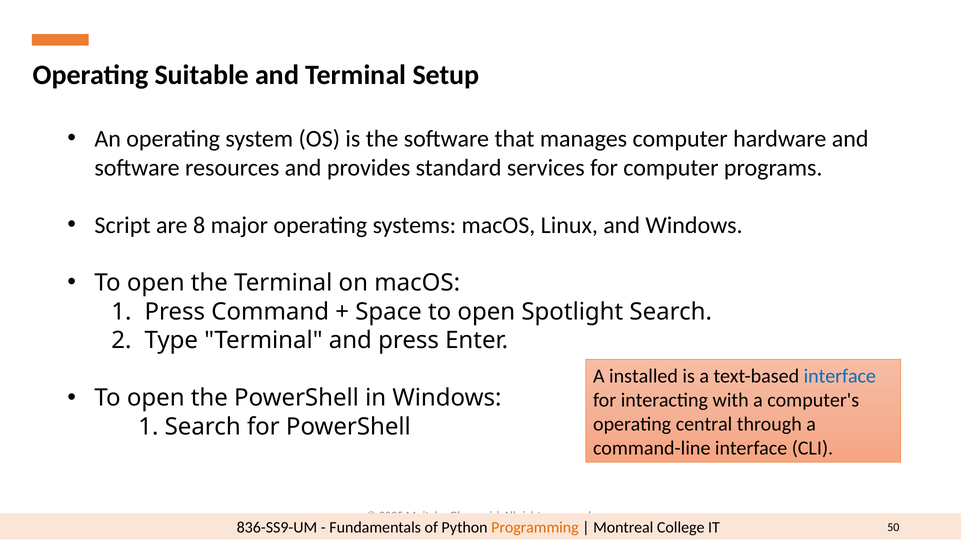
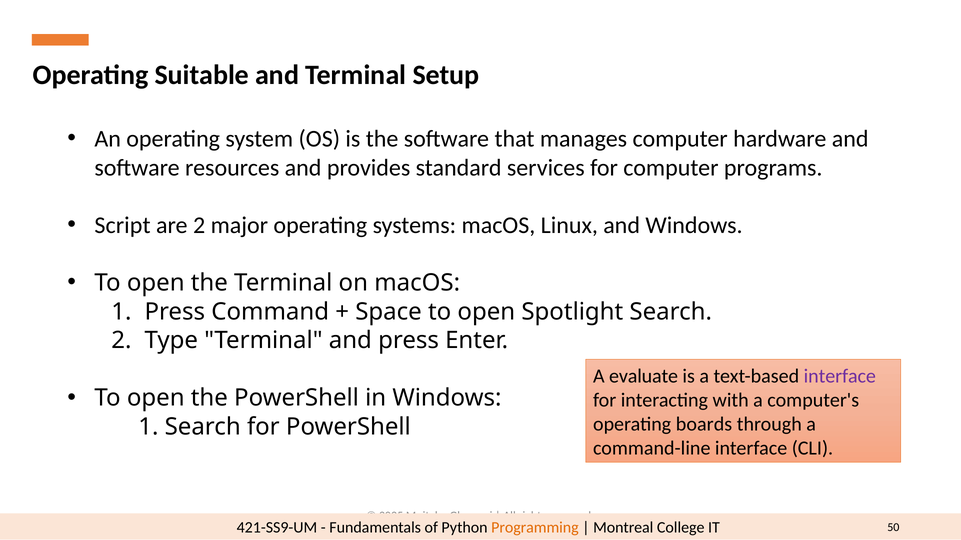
are 8: 8 -> 2 (199, 225)
installed: installed -> evaluate (644, 376)
interface colour: blue -> purple (840, 376)
central: central -> boards (704, 425)
836-SS9-UM: 836-SS9-UM -> 421-SS9-UM (277, 528)
